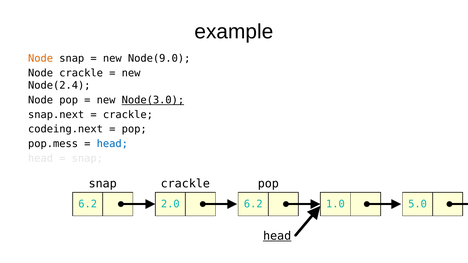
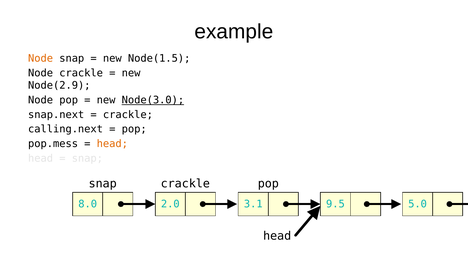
Node(9.0: Node(9.0 -> Node(1.5 (159, 59)
Node(2.4: Node(2.4 -> Node(2.9 (59, 86)
codeing.next: codeing.next -> calling.next (66, 129)
head colour: blue -> orange (112, 144)
6.2: 6.2 -> 8.0 (88, 204)
6.2: 6.2 -> 3.1 (253, 204)
1.0: 1.0 -> 9.5 (335, 204)
head underline: present -> none (277, 236)
